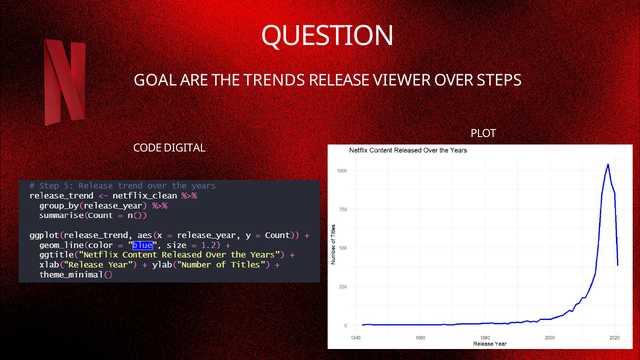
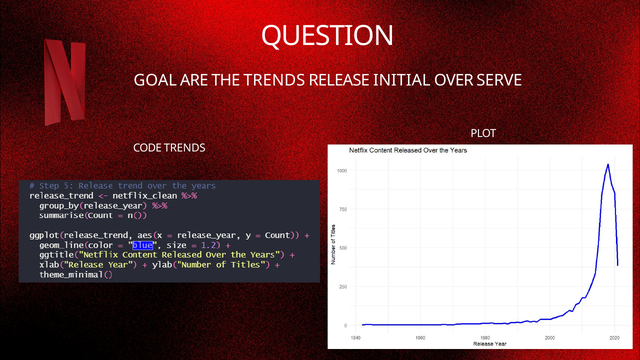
VIEWER: VIEWER -> INITIAL (402, 80)
STEPS: STEPS -> SERVE (499, 80)
CODE DIGITAL: DIGITAL -> TRENDS (185, 148)
